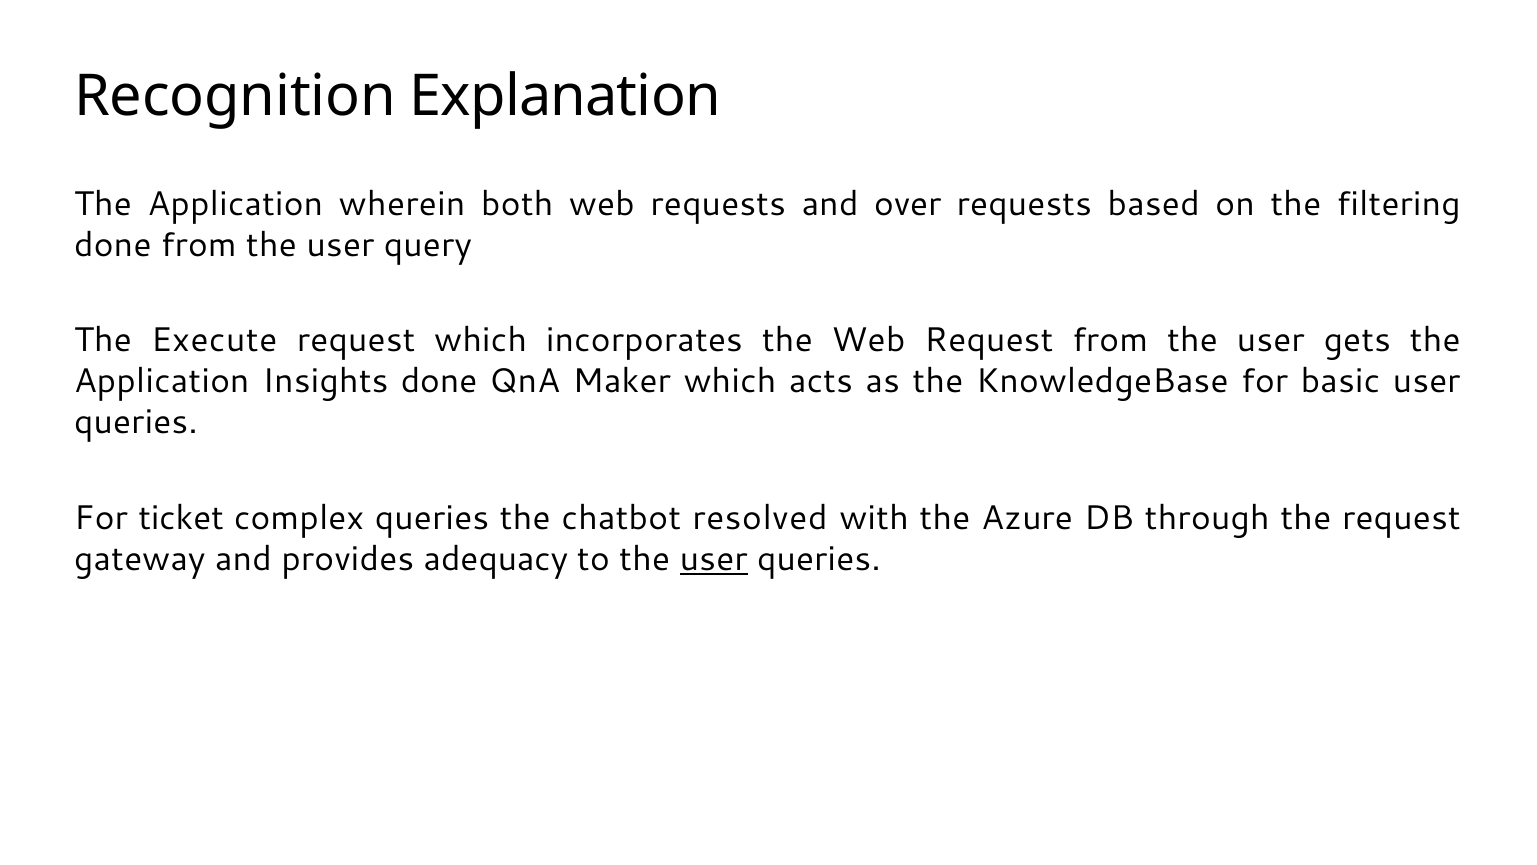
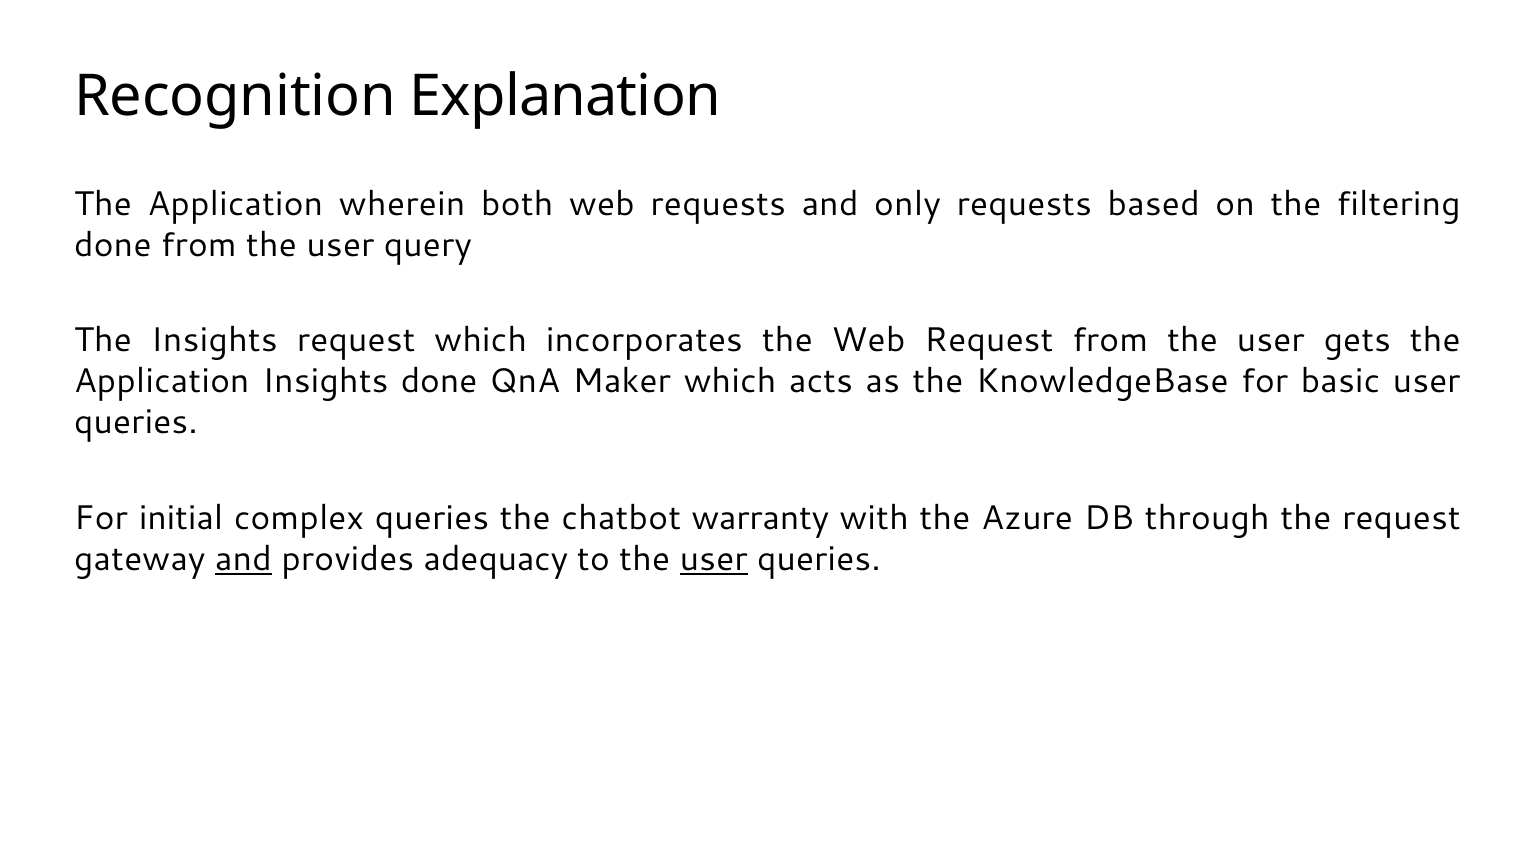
over: over -> only (907, 204)
The Execute: Execute -> Insights (214, 340)
ticket: ticket -> initial (181, 518)
resolved: resolved -> warranty (760, 518)
and underline: none -> present (243, 559)
